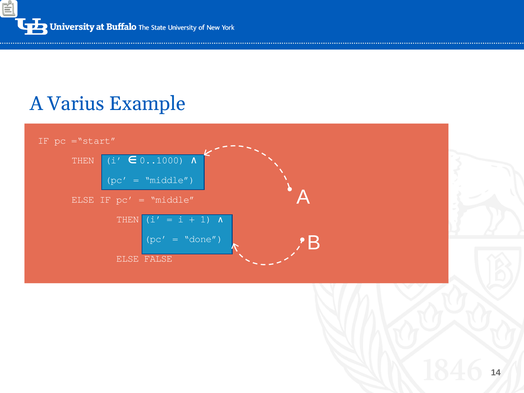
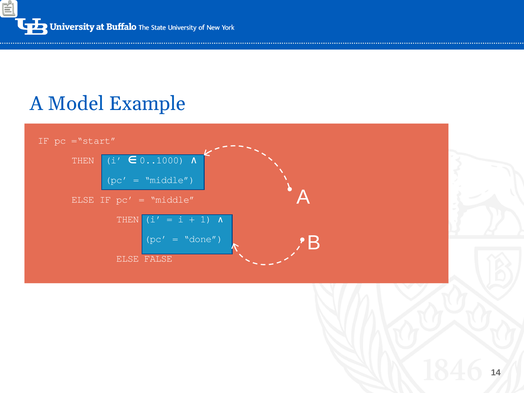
Varius: Varius -> Model (76, 104)
